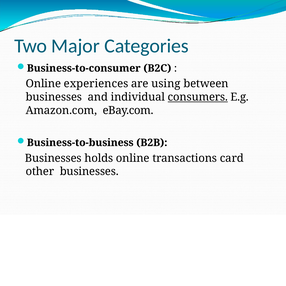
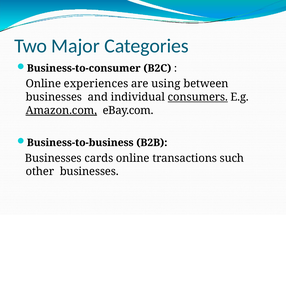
Amazon.com underline: none -> present (61, 110)
holds: holds -> cards (99, 158)
card: card -> such (232, 158)
